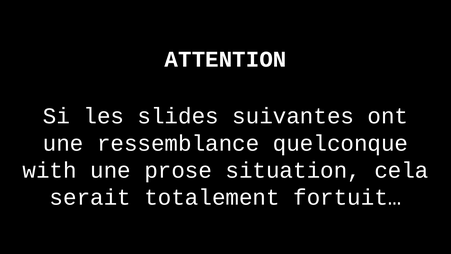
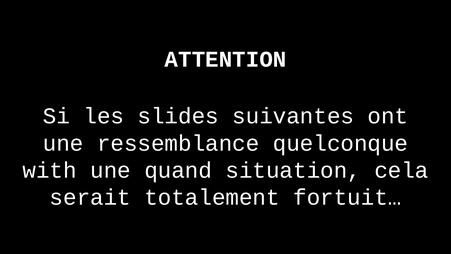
prose: prose -> quand (178, 170)
